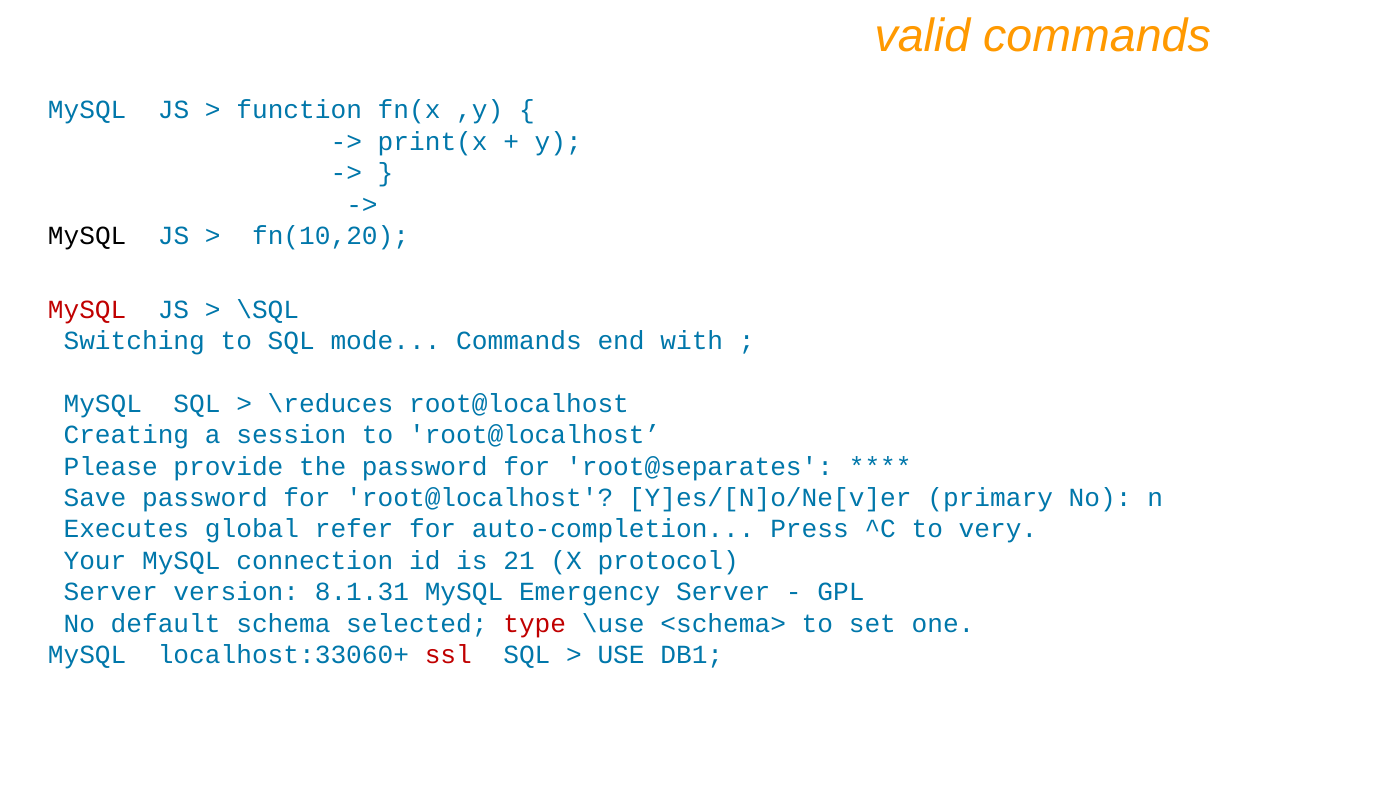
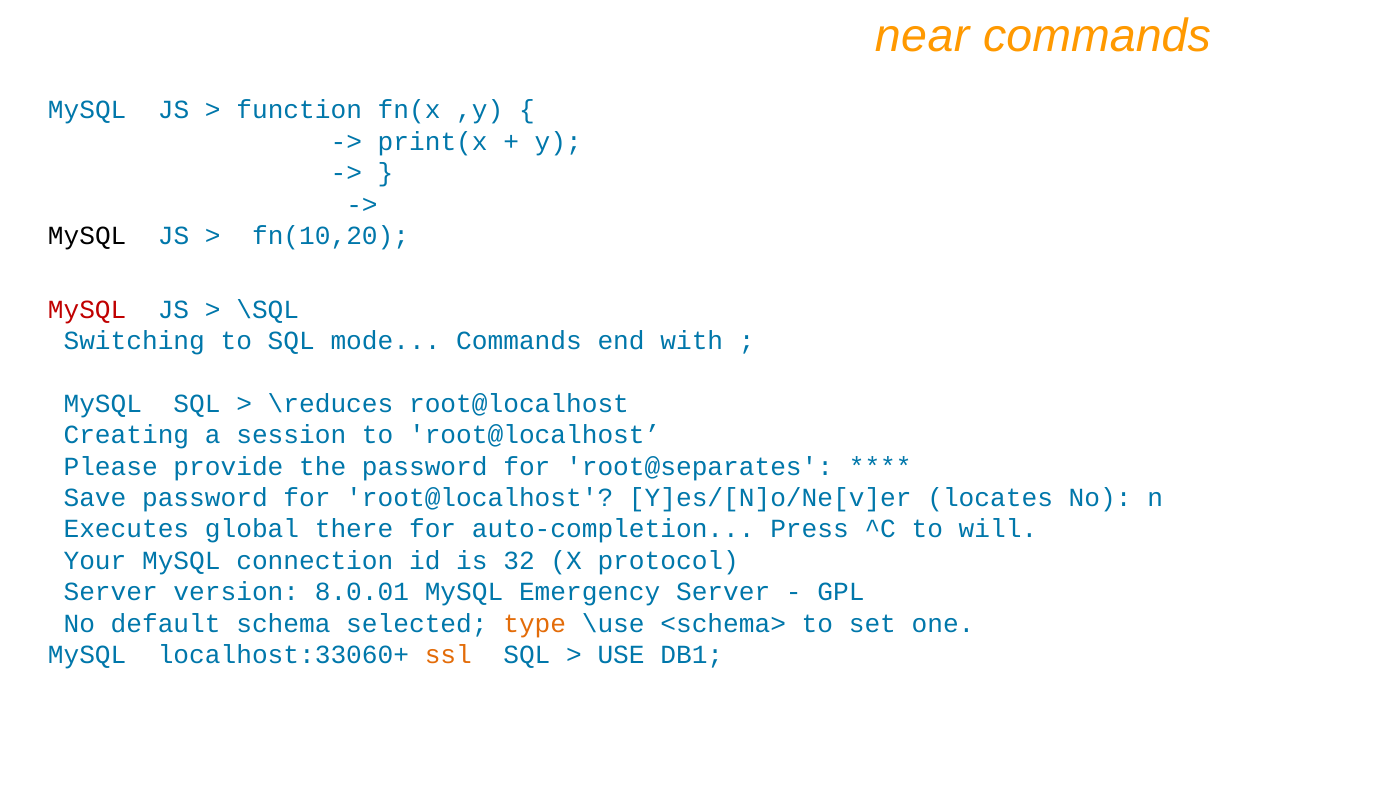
valid: valid -> near (922, 36)
primary: primary -> locates (990, 498)
refer: refer -> there (354, 529)
very: very -> will (998, 529)
21: 21 -> 32 (519, 561)
8.1.31: 8.1.31 -> 8.0.01 (362, 592)
type colour: red -> orange (535, 624)
ssl colour: red -> orange (448, 655)
